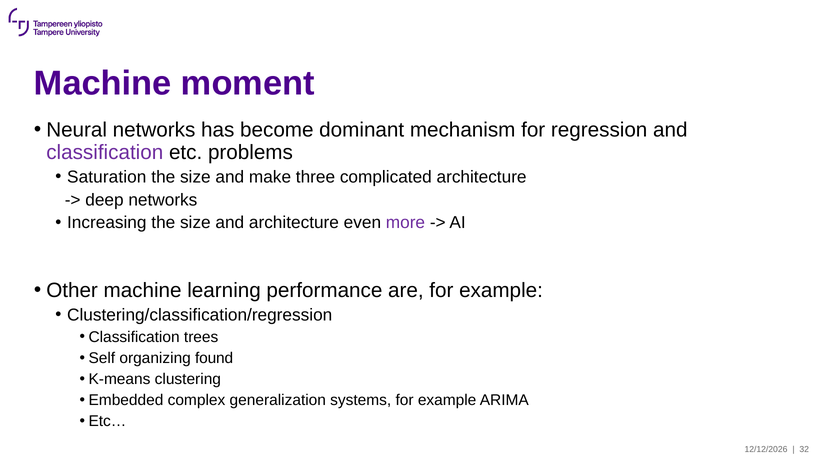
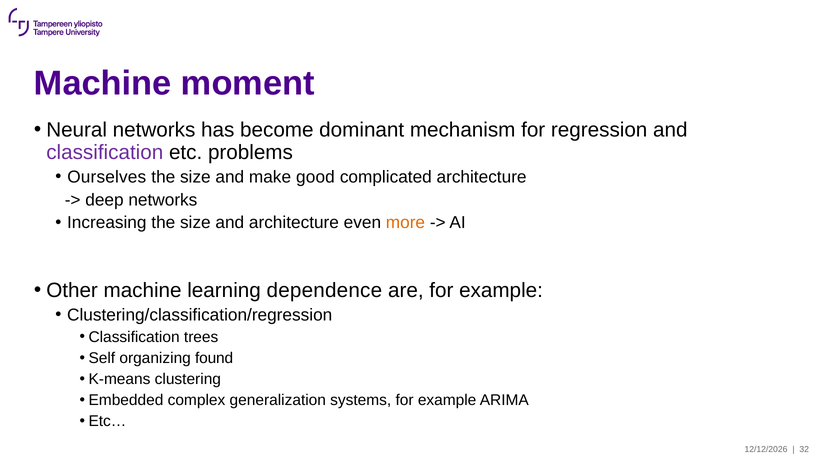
Saturation: Saturation -> Ourselves (107, 177)
three: three -> good (315, 177)
more colour: purple -> orange (405, 223)
performance: performance -> dependence (324, 290)
